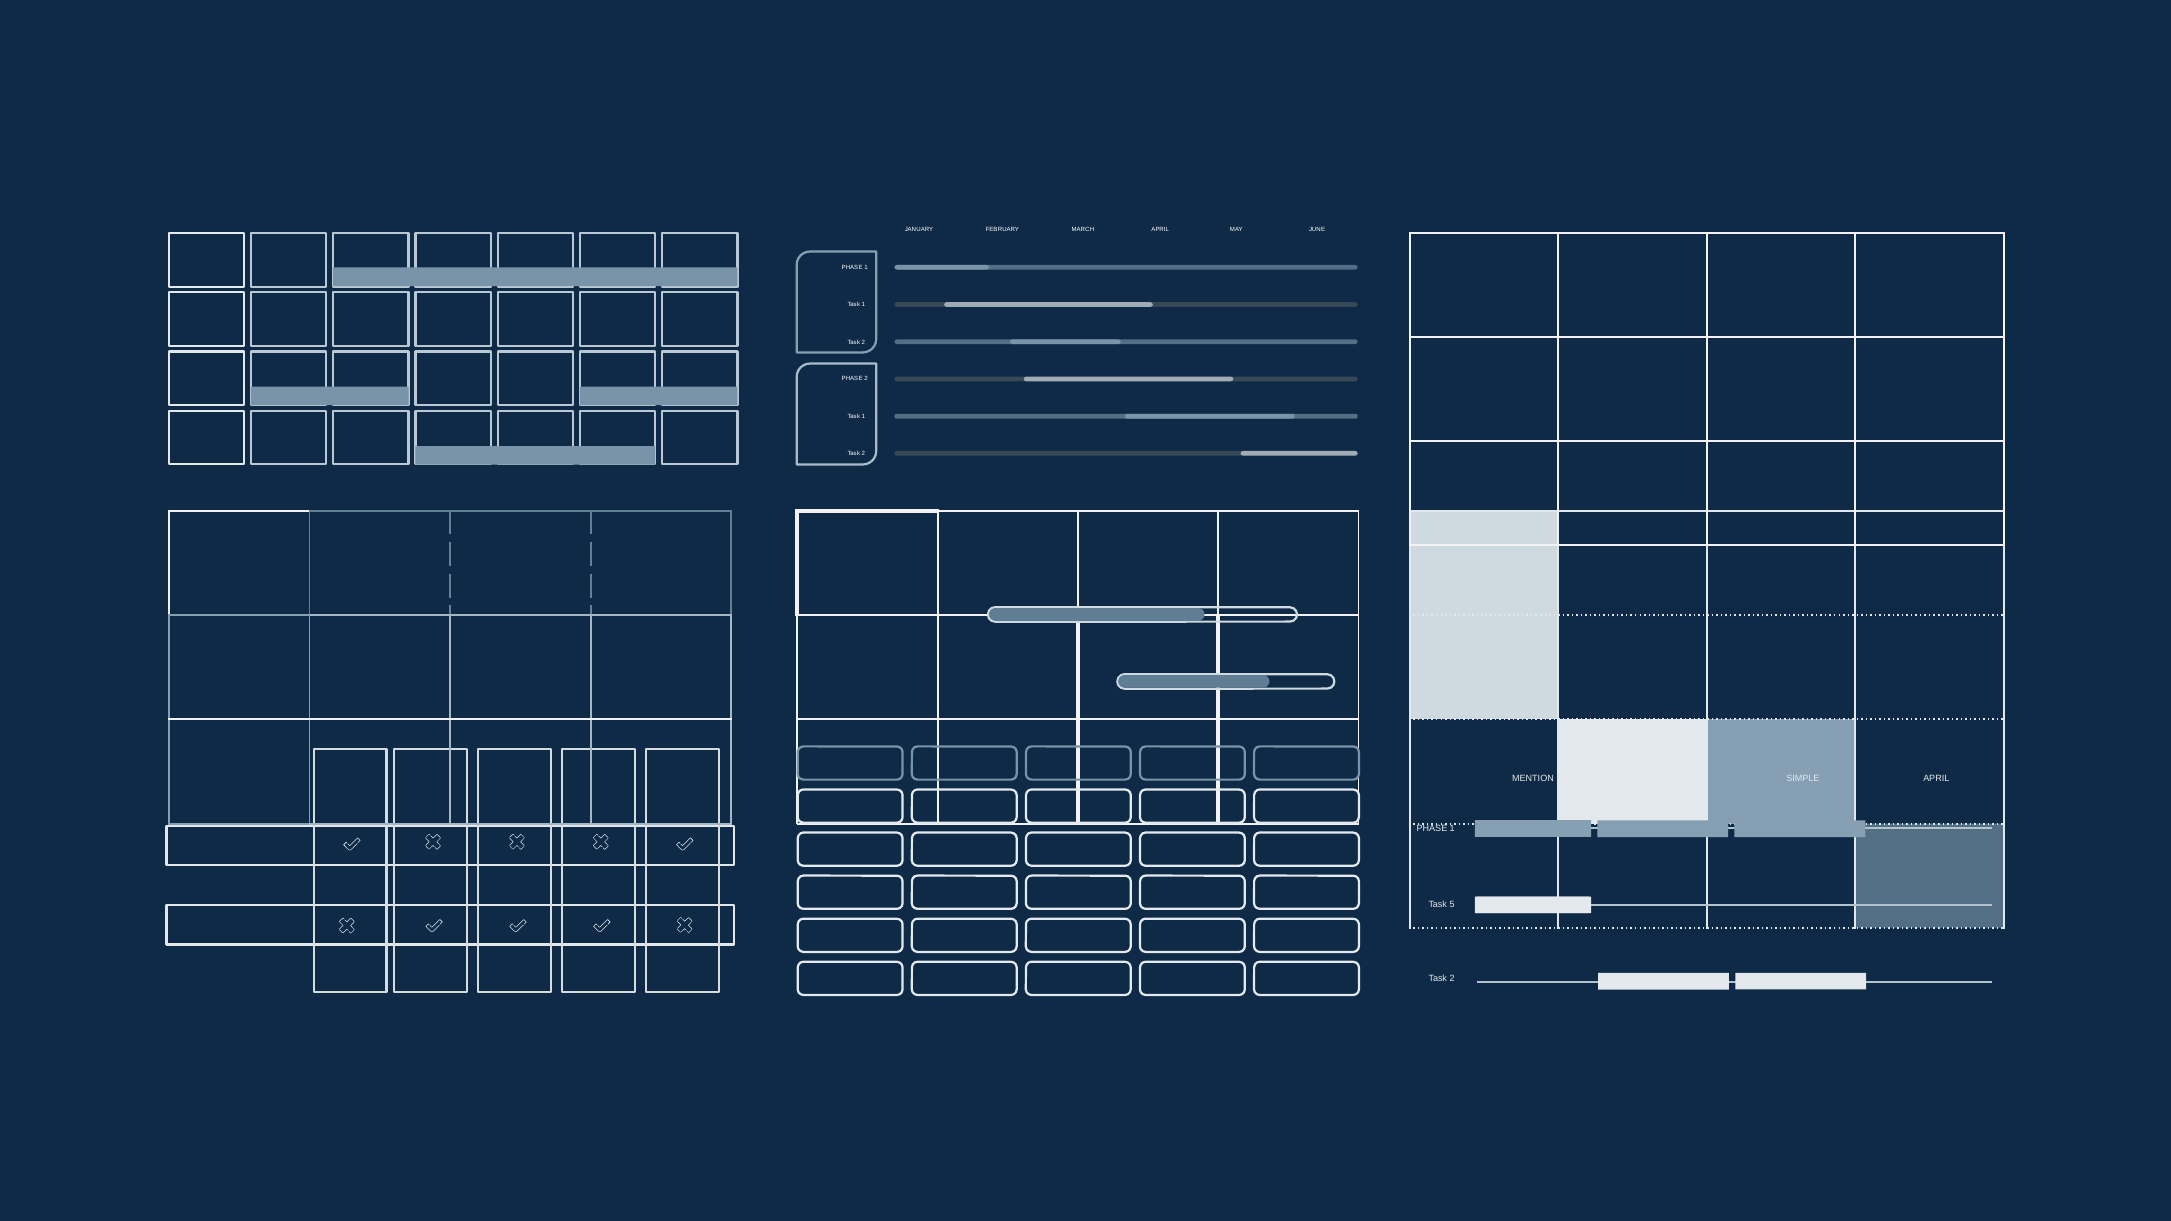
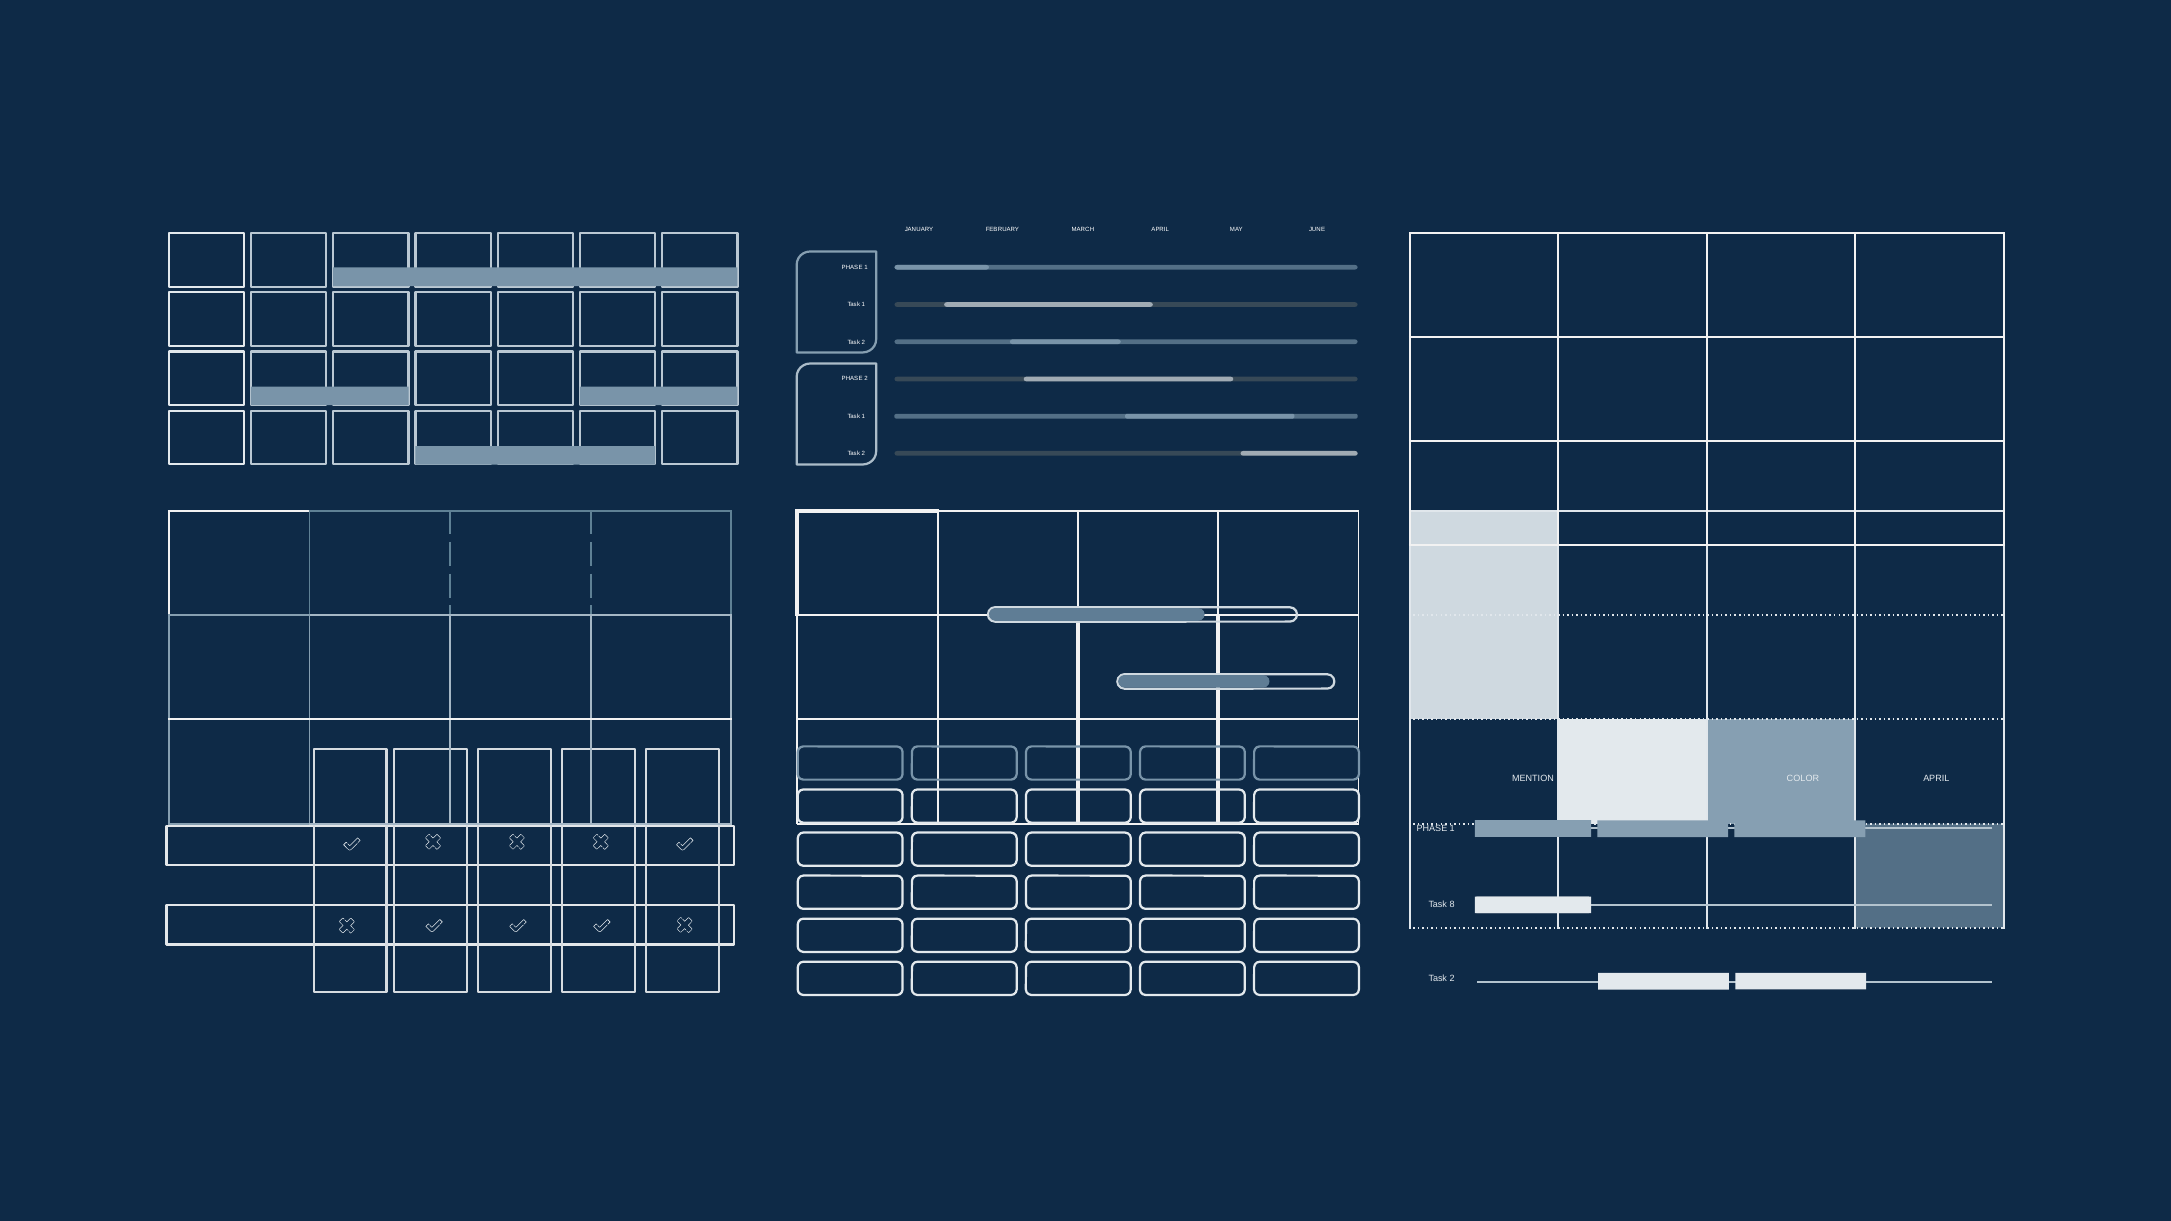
SIMPLE: SIMPLE -> COLOR (1803, 779)
5: 5 -> 8 (1452, 904)
